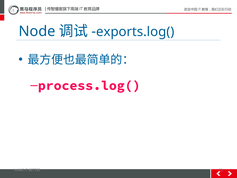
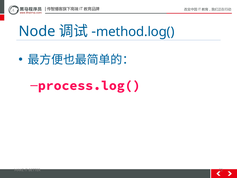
exports.log(: exports.log( -> method.log( (135, 32)
